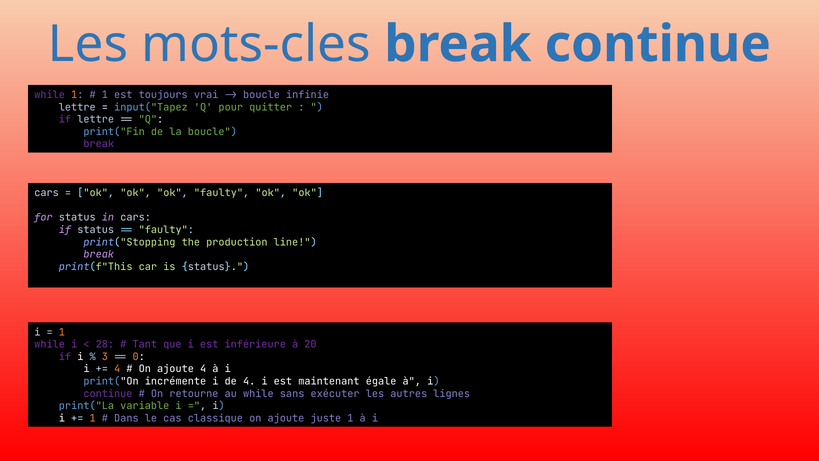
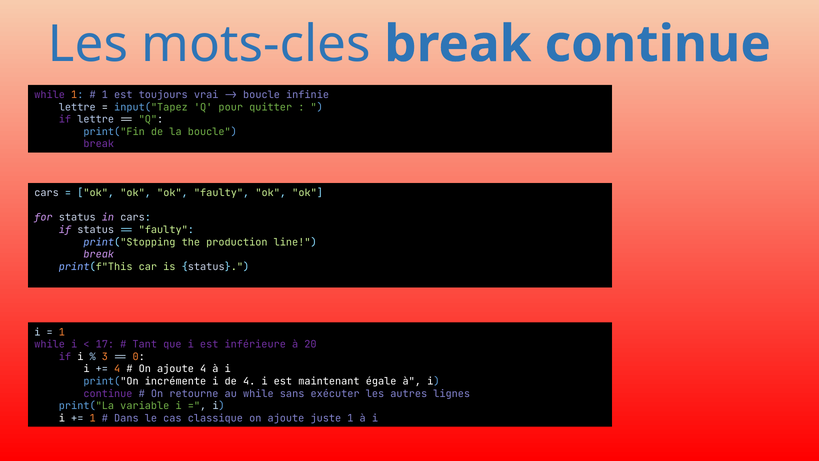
28: 28 -> 17 (105, 344)
